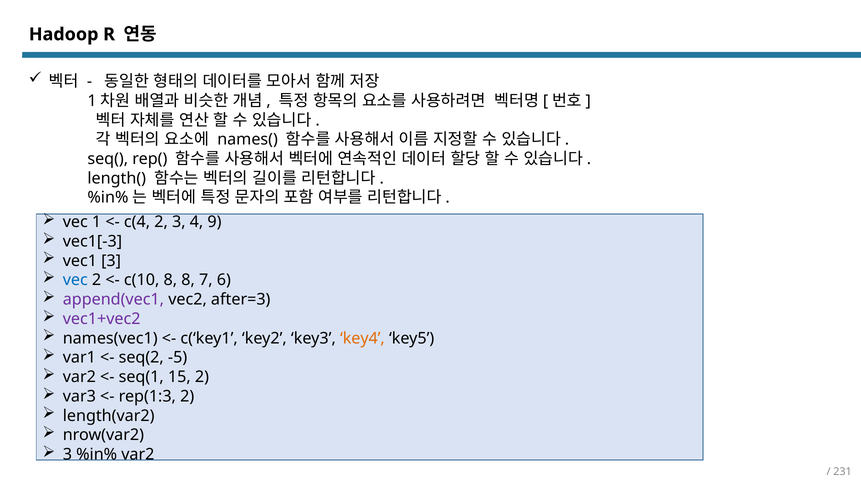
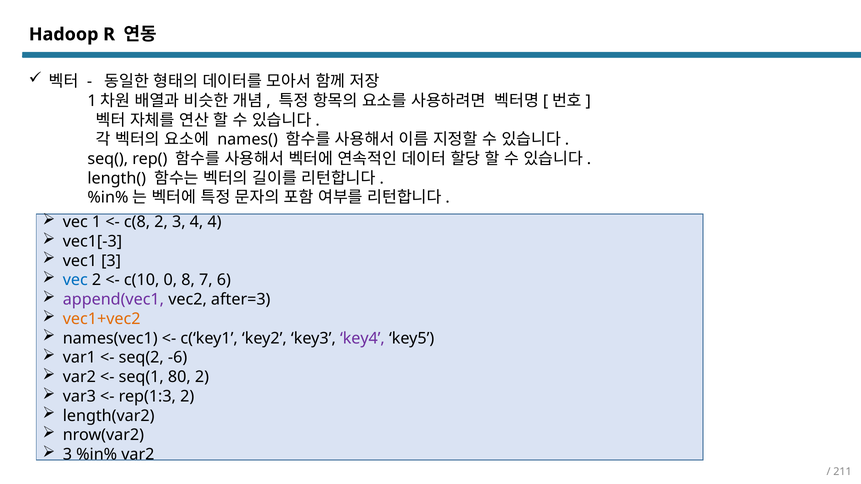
c(4: c(4 -> c(8 (137, 222)
4 9: 9 -> 4 (215, 222)
c(10 8: 8 -> 0 (170, 280)
vec1+vec2 colour: purple -> orange (102, 319)
key4 colour: orange -> purple (362, 338)
-5: -5 -> -6 (178, 358)
15: 15 -> 80 (179, 377)
231: 231 -> 211 (843, 472)
